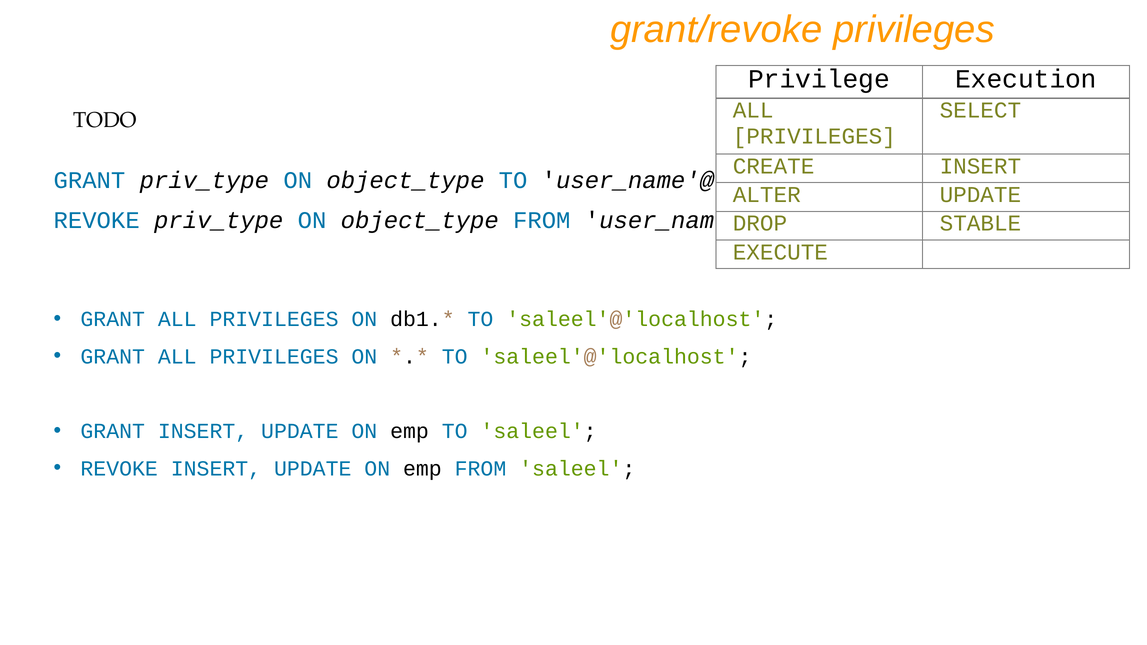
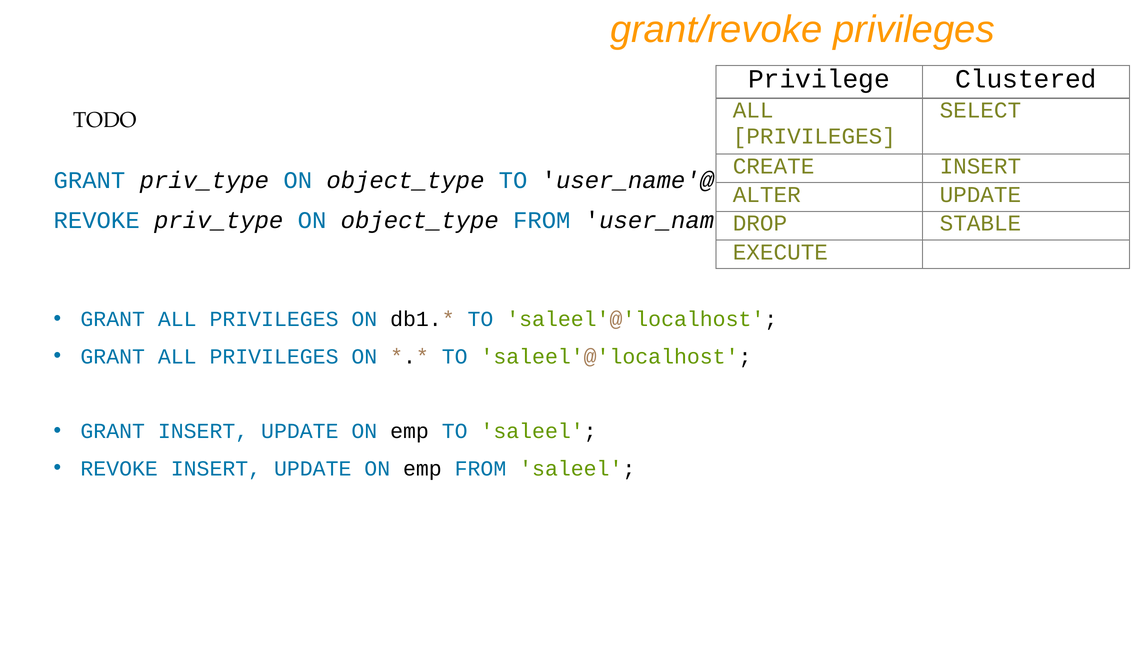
Execution: Execution -> Clustered (1026, 79)
